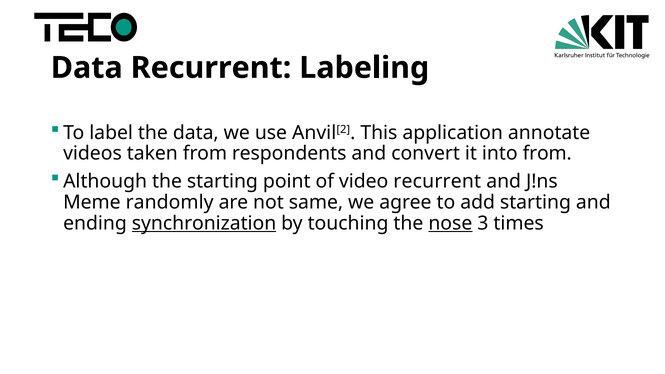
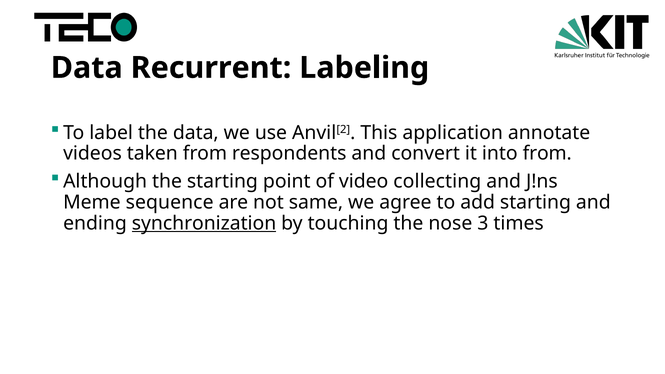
video recurrent: recurrent -> collecting (437, 181)
randomly: randomly -> sequence (170, 202)
nose underline: present -> none (450, 223)
